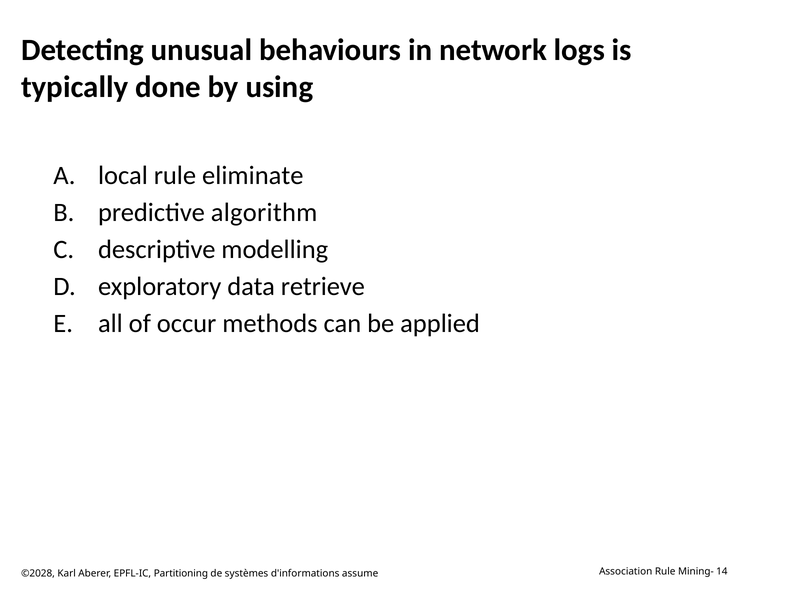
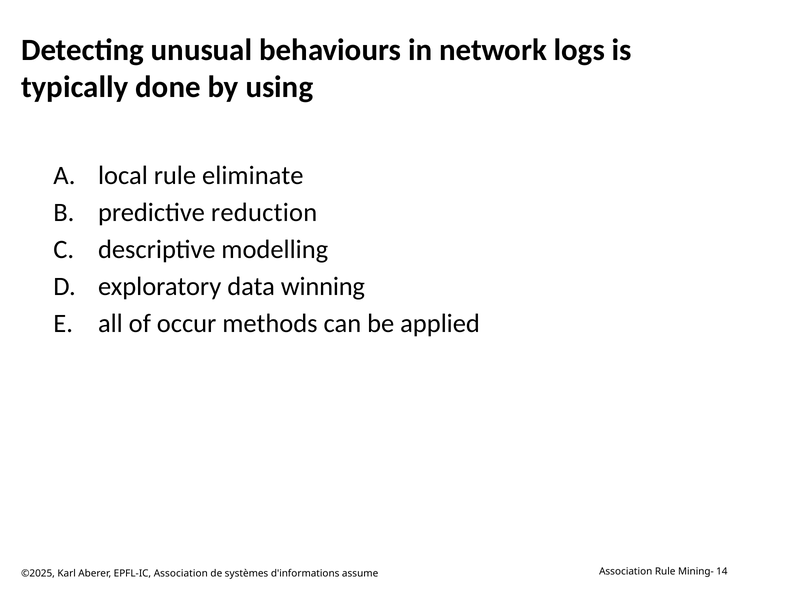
algorithm: algorithm -> reduction (264, 213)
retrieve: retrieve -> winning (323, 287)
©2028: ©2028 -> ©2025 (38, 574)
EPFL-IC Partitioning: Partitioning -> Association (181, 574)
